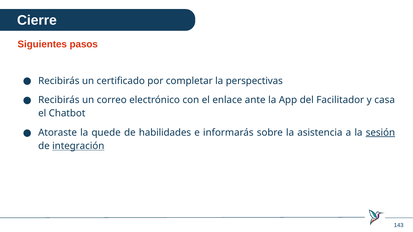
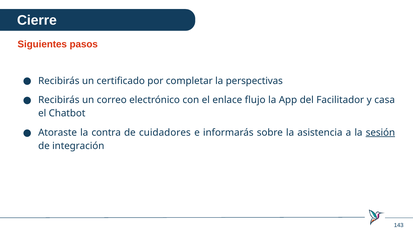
ante: ante -> flujo (255, 100)
quede: quede -> contra (106, 133)
habilidades: habilidades -> cuidadores (165, 133)
integración underline: present -> none (78, 146)
